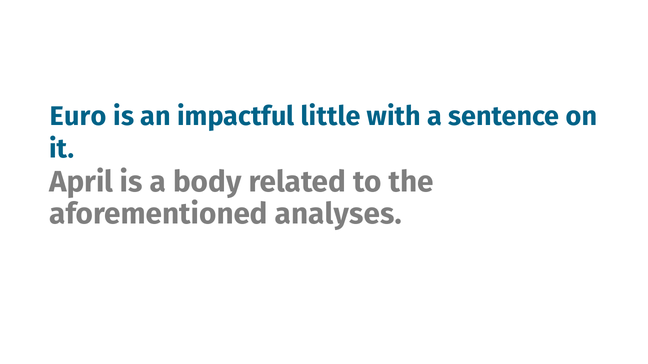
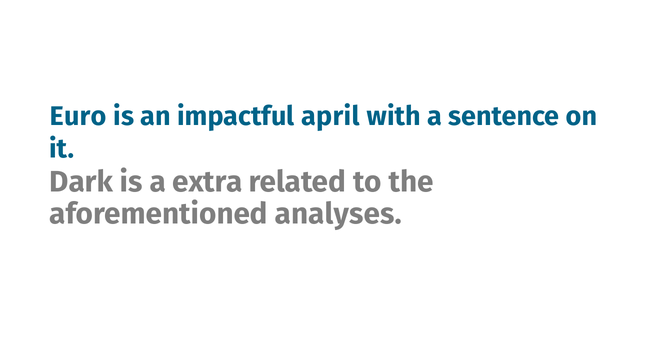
little: little -> april (331, 116)
April: April -> Dark (81, 182)
body: body -> extra (207, 182)
